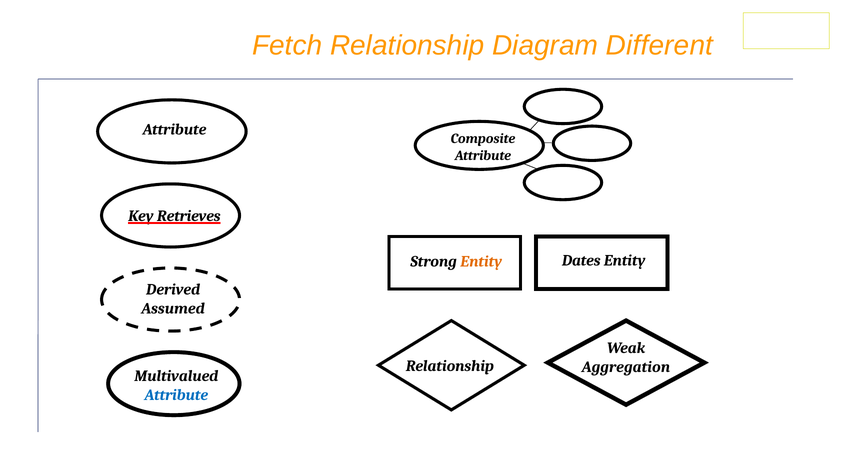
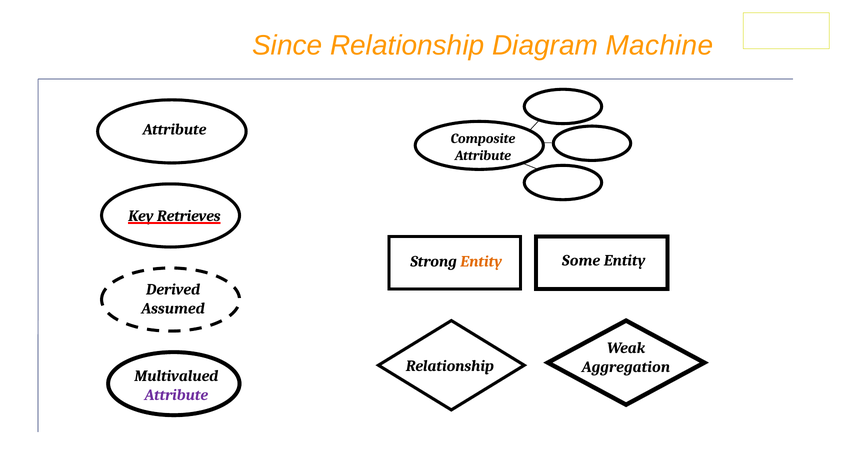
Fetch: Fetch -> Since (287, 46)
Different: Different -> Machine (660, 46)
Dates: Dates -> Some (581, 260)
Attribute colour: blue -> purple (176, 395)
